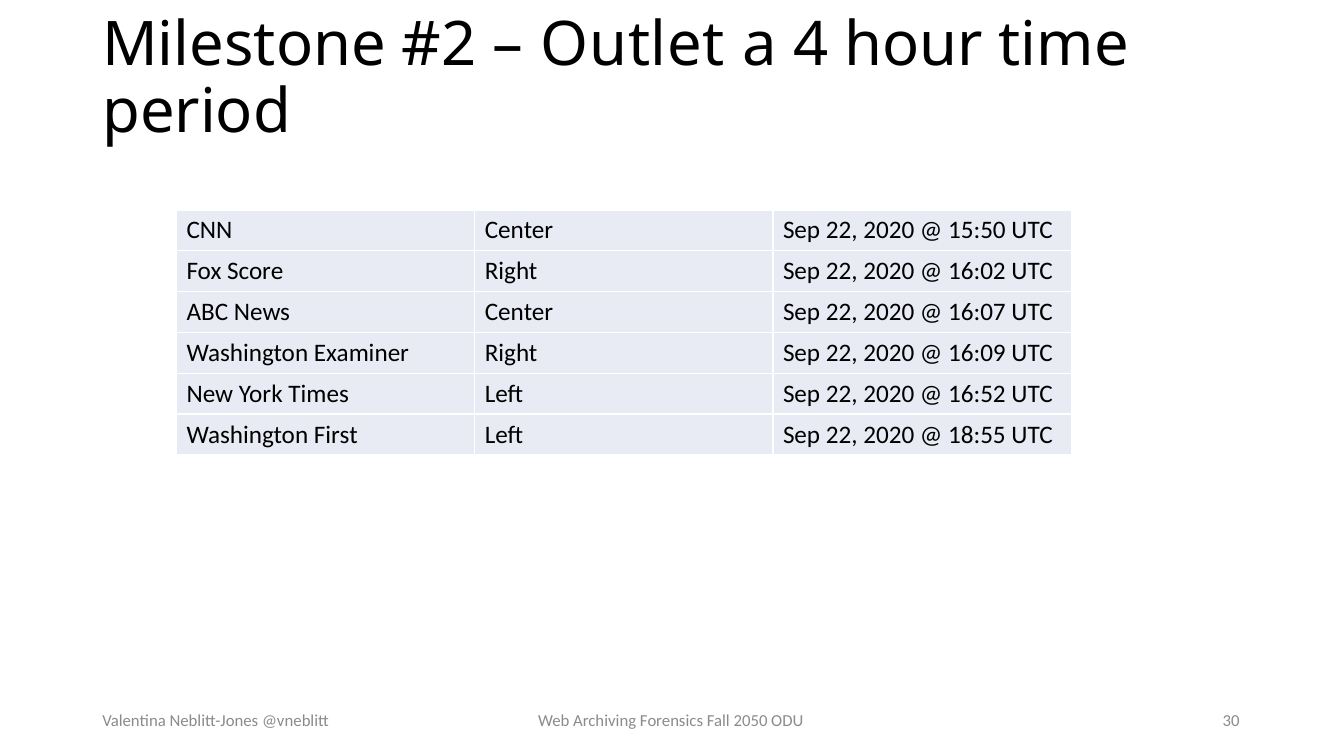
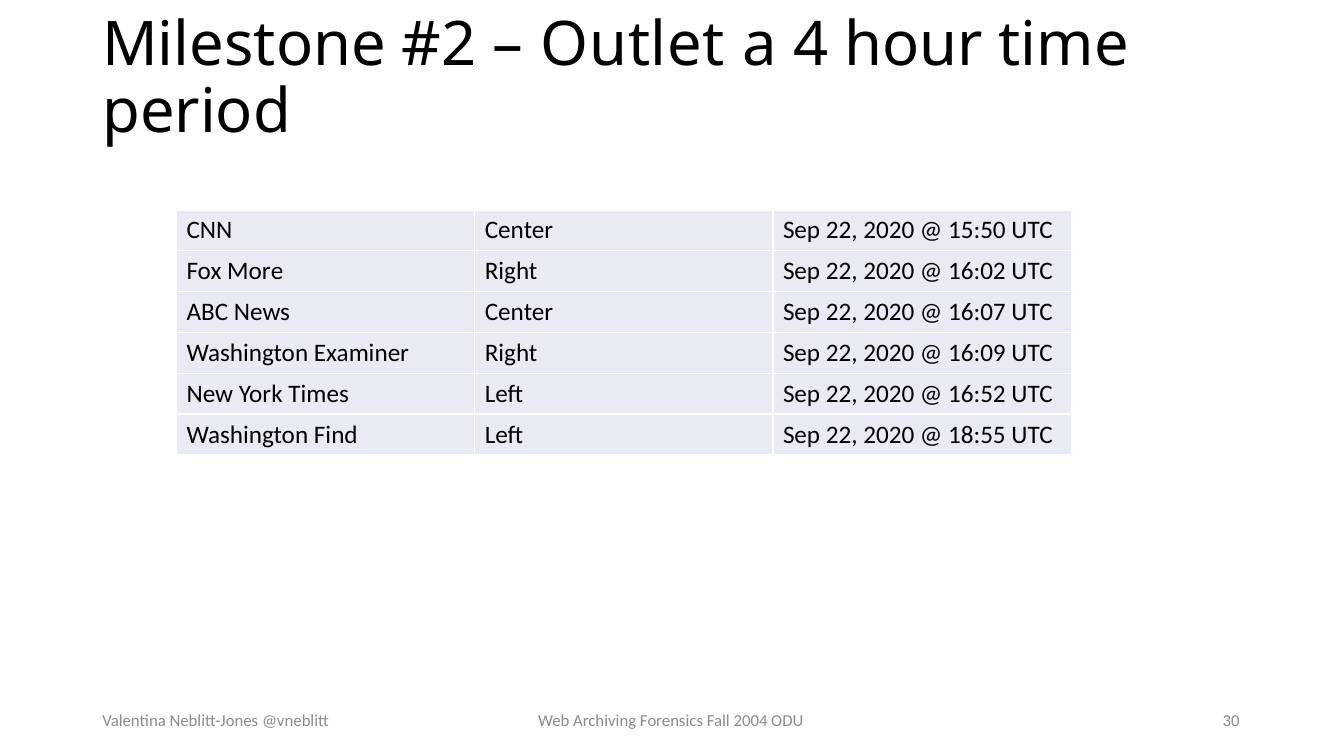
Score: Score -> More (255, 271)
First: First -> Find (336, 435)
2050: 2050 -> 2004 (751, 721)
